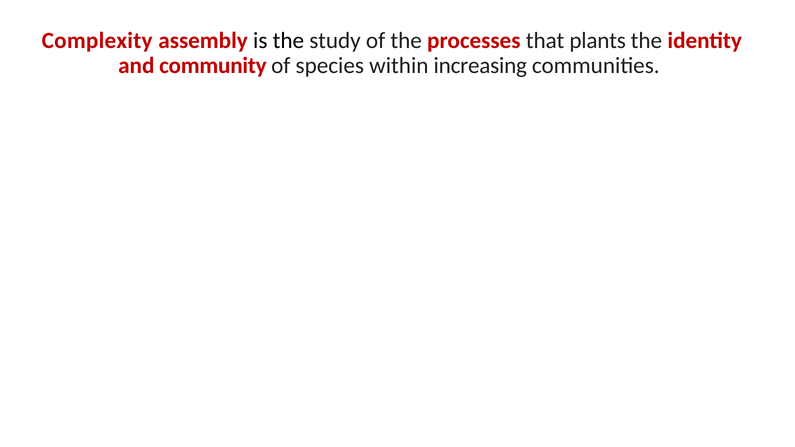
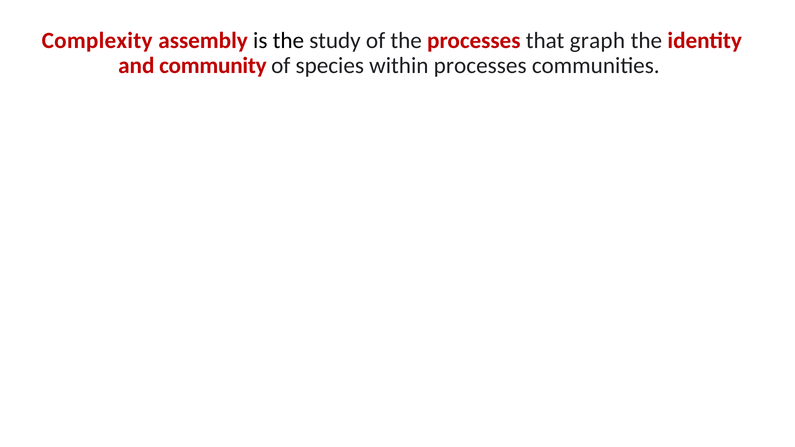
plants: plants -> graph (597, 41)
within increasing: increasing -> processes (480, 66)
